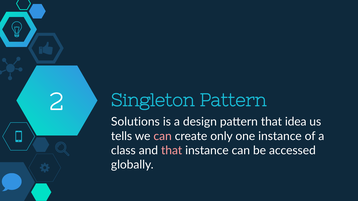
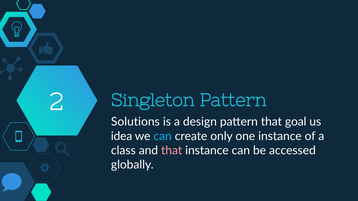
idea: idea -> goal (296, 122)
tells: tells -> idea (122, 136)
can colour: pink -> light blue (163, 136)
